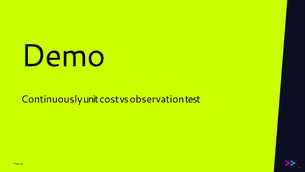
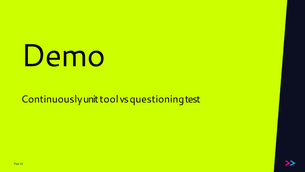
cost: cost -> tool (109, 99)
observation: observation -> questioning (157, 99)
